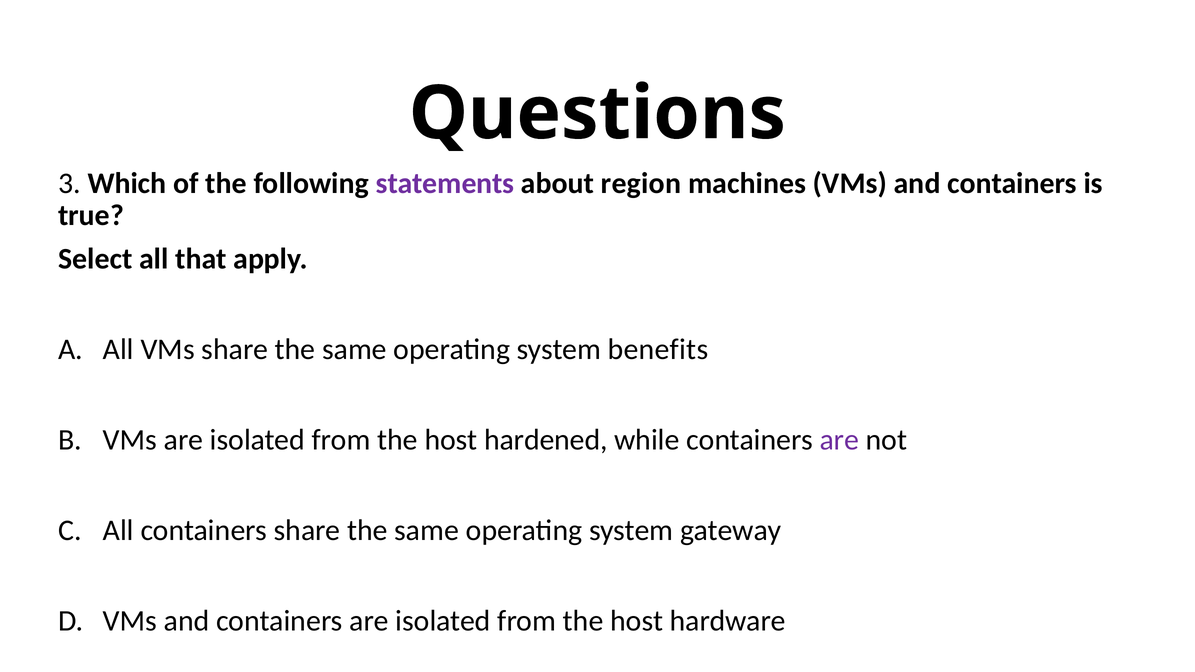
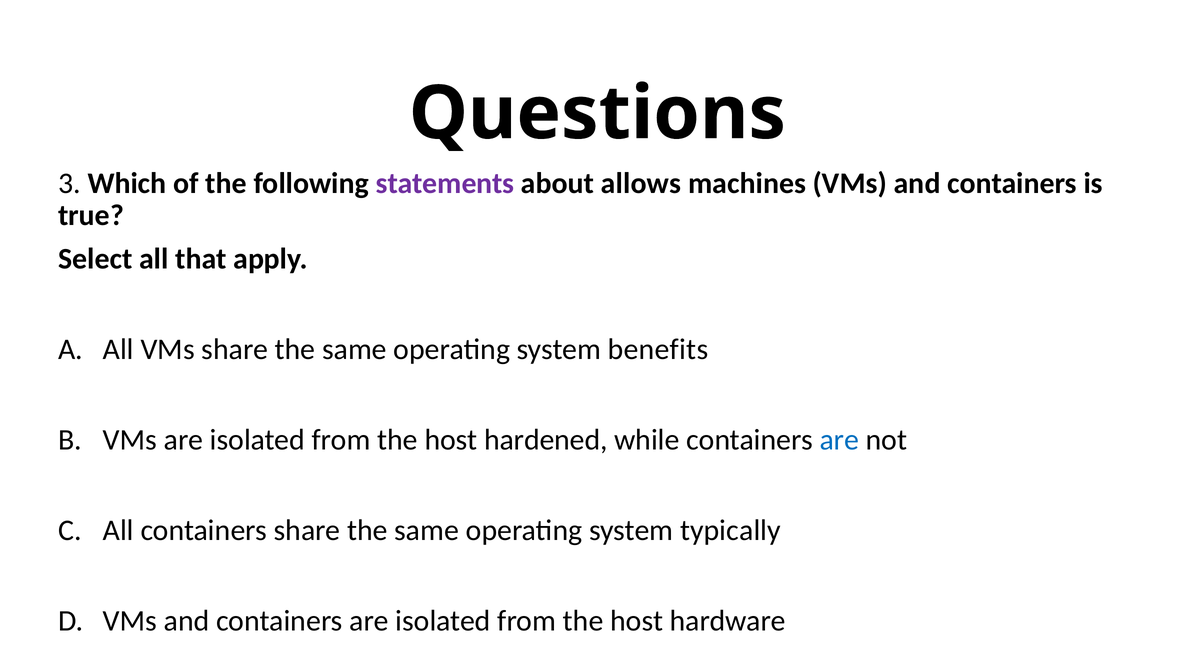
region: region -> allows (641, 183)
are colour: purple -> blue (839, 440)
gateway: gateway -> typically (730, 530)
